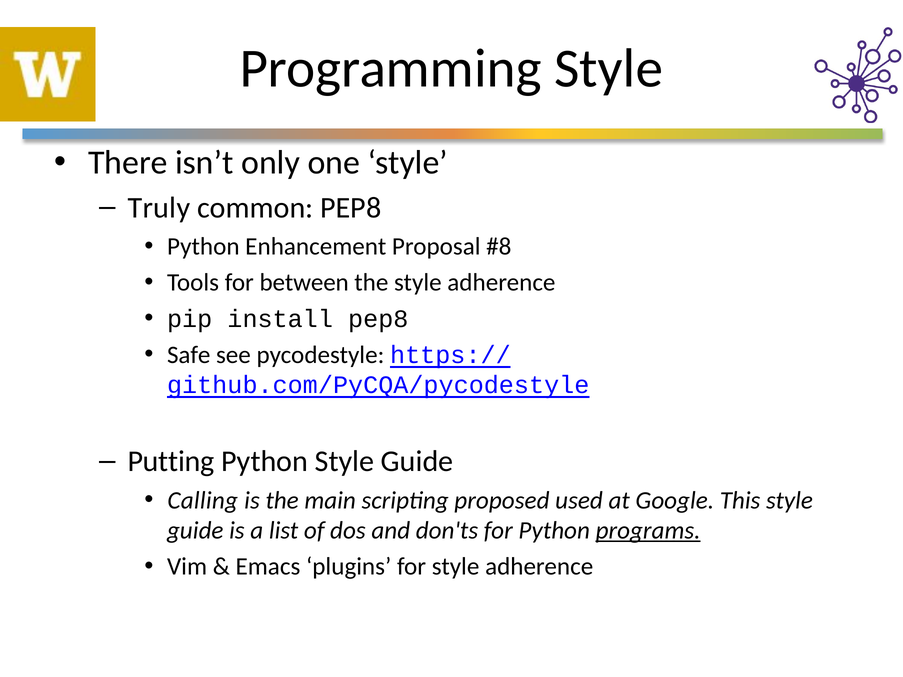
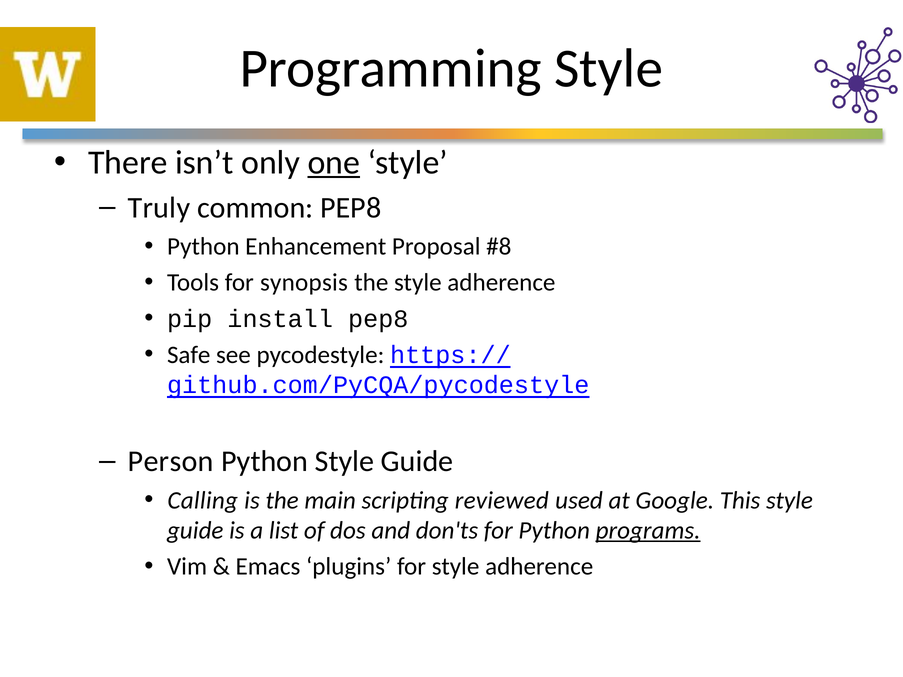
one underline: none -> present (334, 163)
between: between -> synopsis (304, 283)
Putting: Putting -> Person (171, 462)
proposed: proposed -> reviewed (502, 500)
